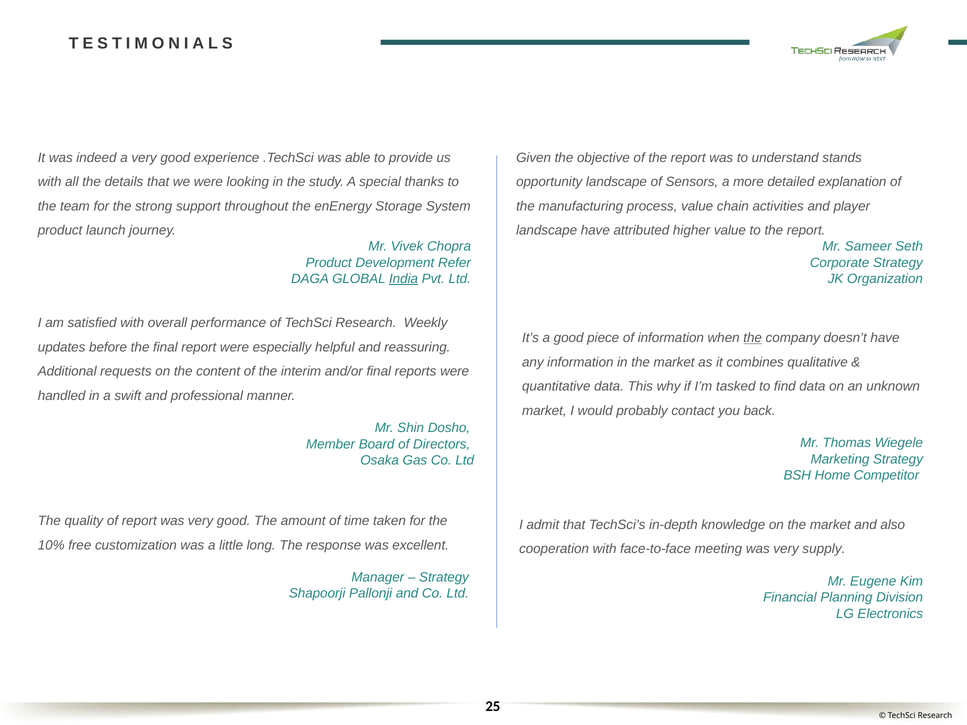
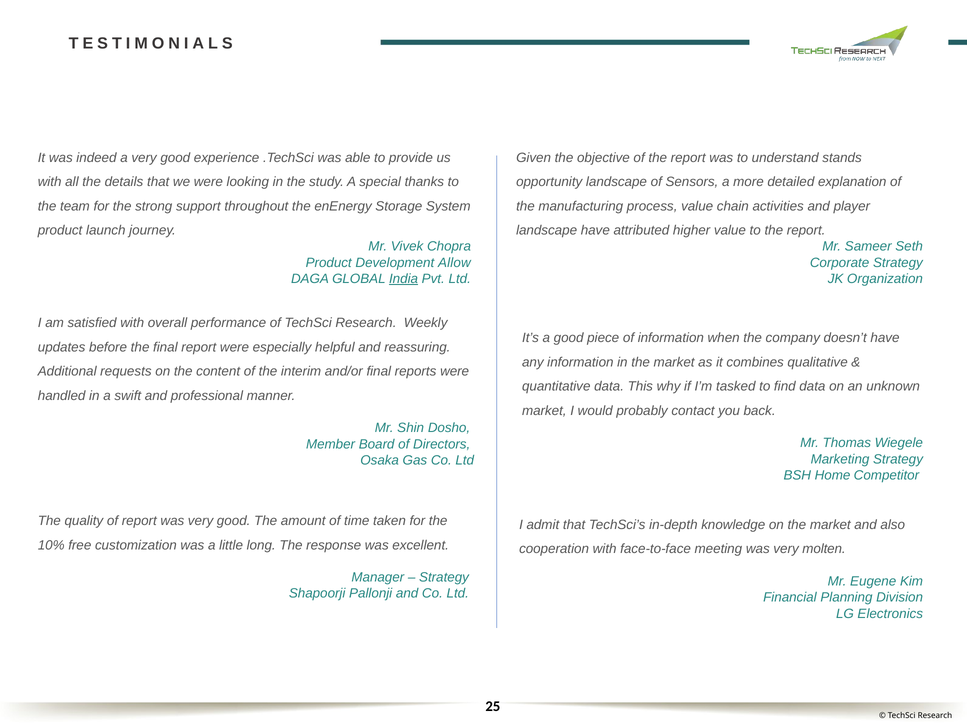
Refer: Refer -> Allow (454, 263)
the underline: present -> none (753, 338)
supply: supply -> molten (824, 549)
